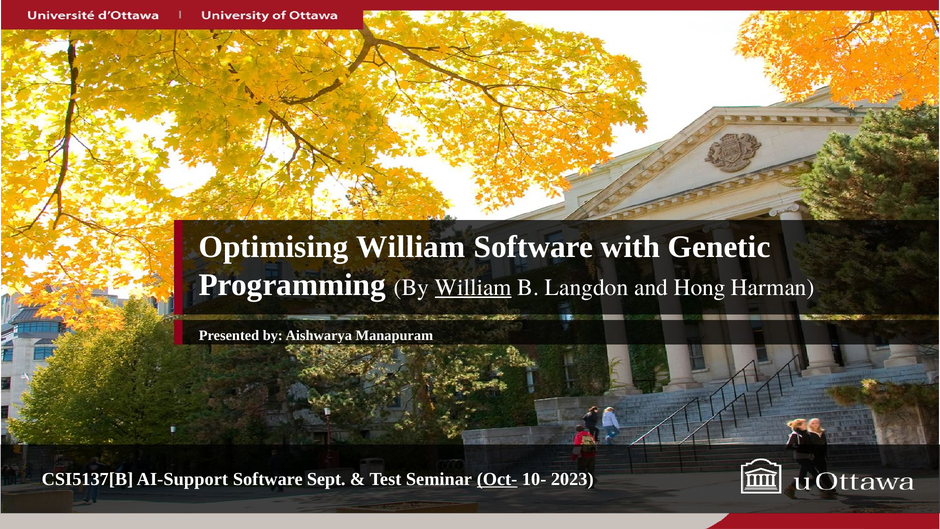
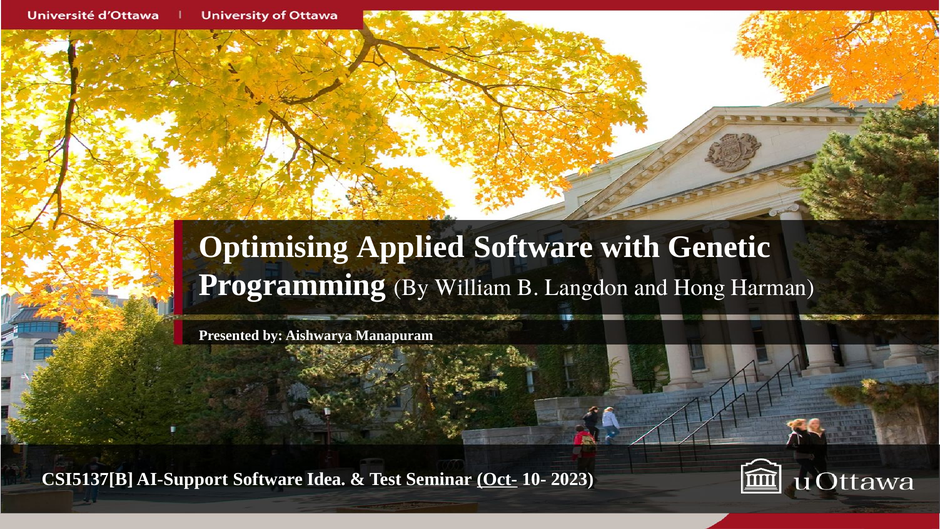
Optimising William: William -> Applied (411, 247)
William underline: present -> none (473, 287)
Sept: Sept -> Idea (326, 479)
